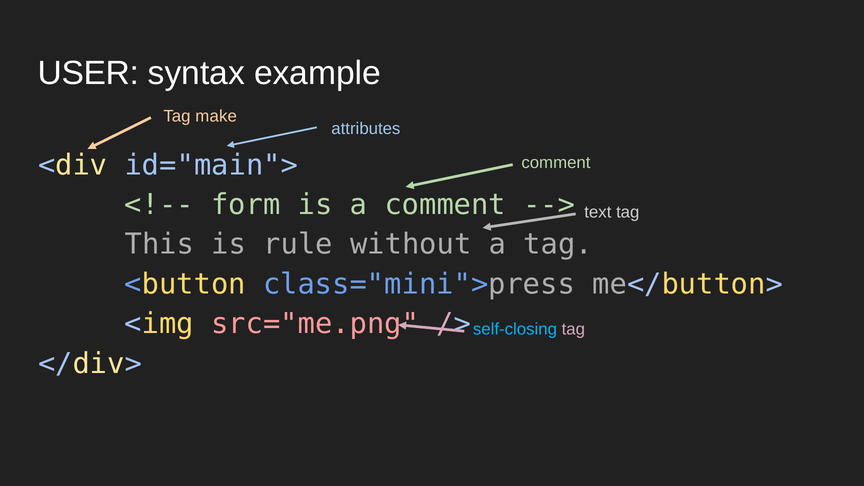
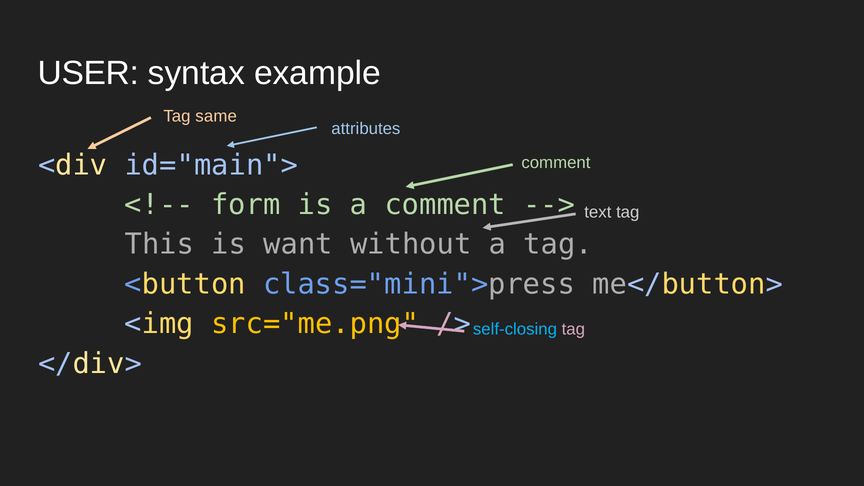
make: make -> same (216, 116)
rule: rule -> want (298, 244)
src="me.png colour: pink -> yellow (315, 324)
